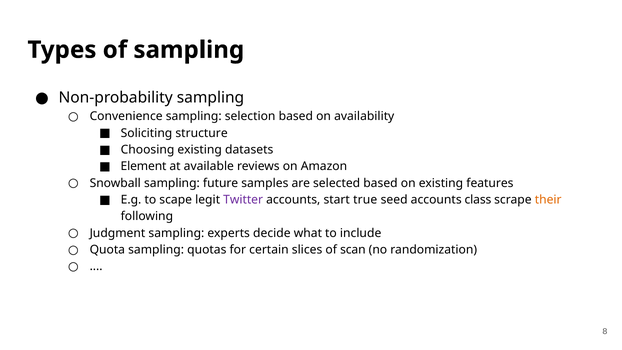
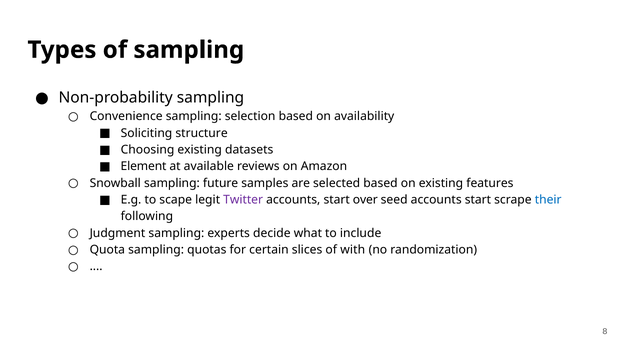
true: true -> over (365, 200)
seed accounts class: class -> start (478, 200)
their colour: orange -> blue (548, 200)
scan: scan -> with (353, 250)
